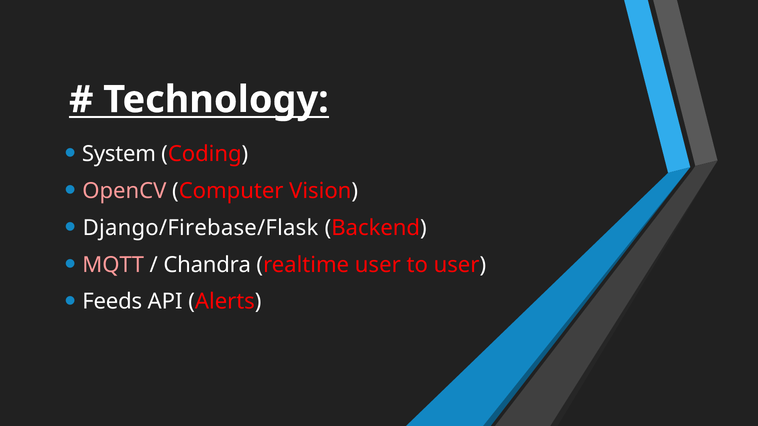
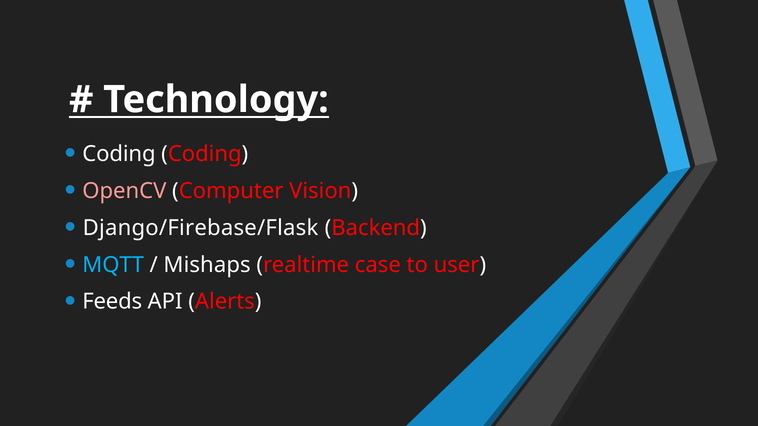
System: System -> Coding (119, 154)
MQTT colour: pink -> light blue (113, 265)
Chandra: Chandra -> Mishaps (207, 265)
realtime user: user -> case (378, 265)
